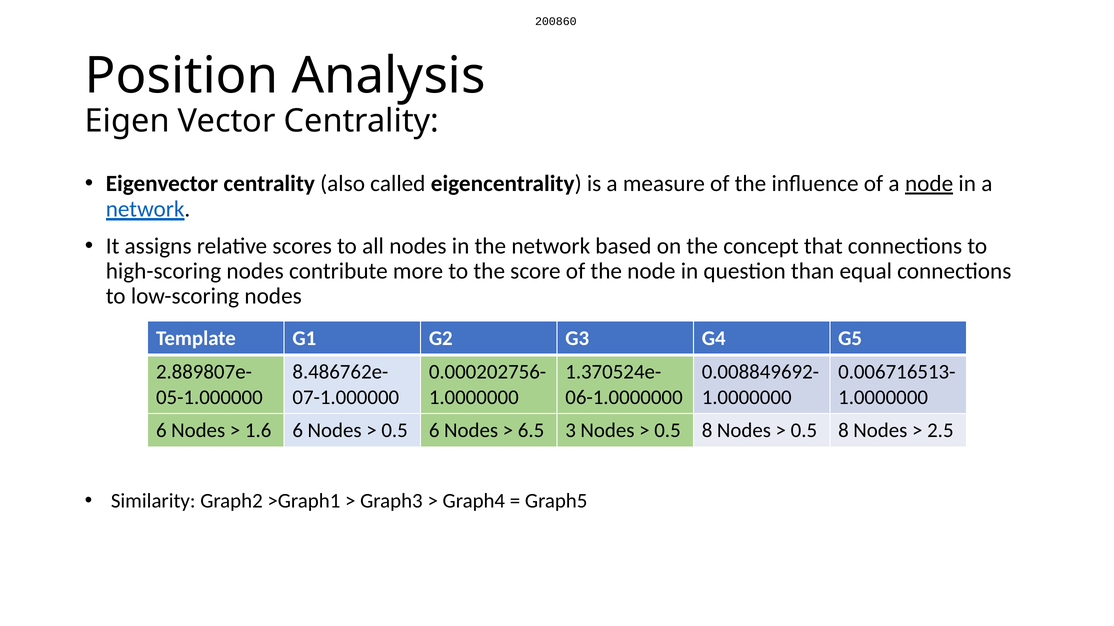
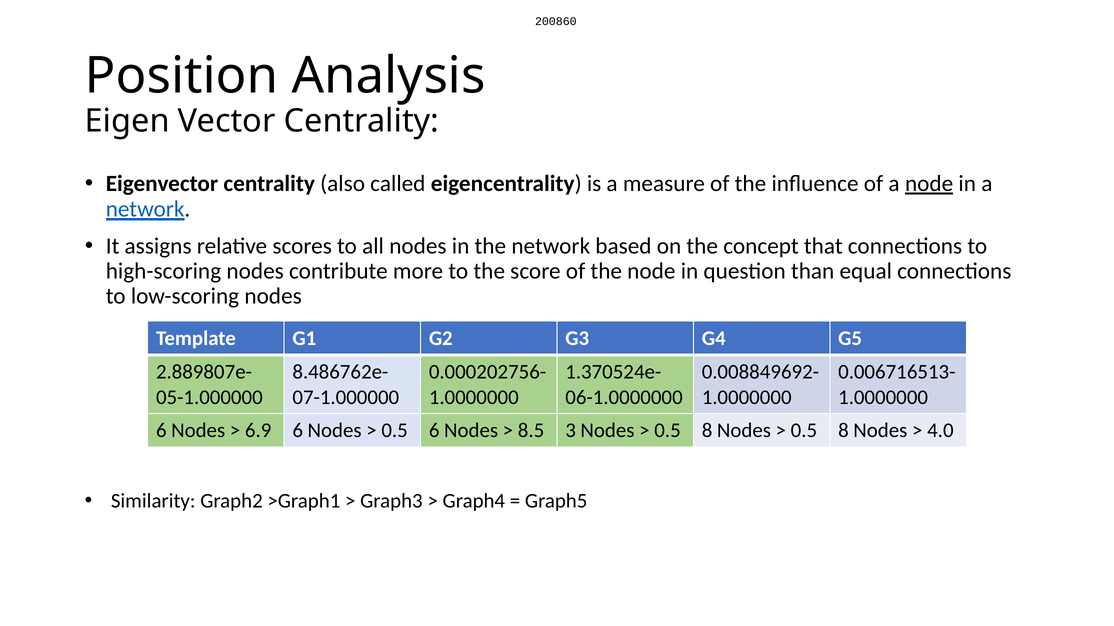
1.6: 1.6 -> 6.9 (258, 431)
6.5: 6.5 -> 8.5 (531, 431)
2.5: 2.5 -> 4.0 (940, 431)
